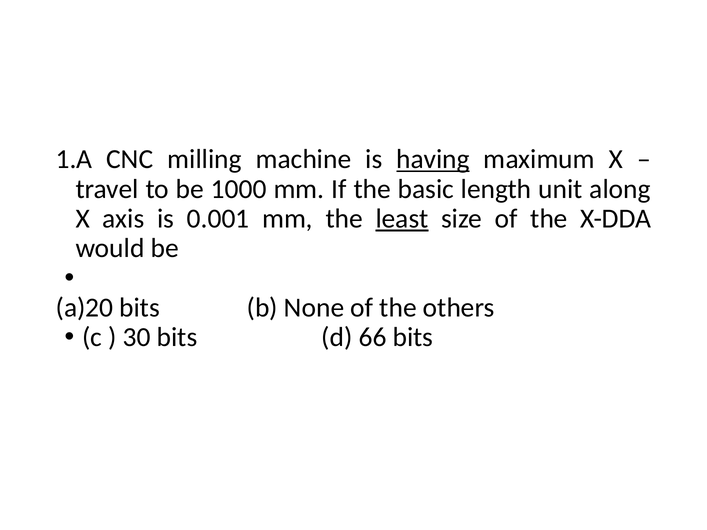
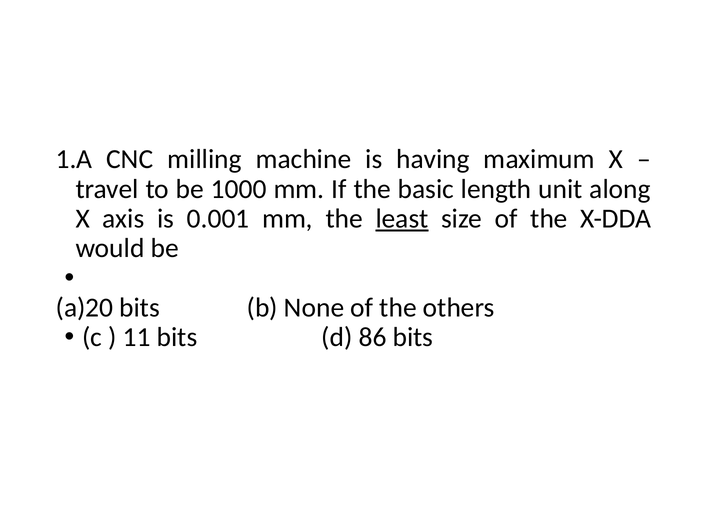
having underline: present -> none (433, 159)
30: 30 -> 11 (137, 338)
66: 66 -> 86 (372, 338)
